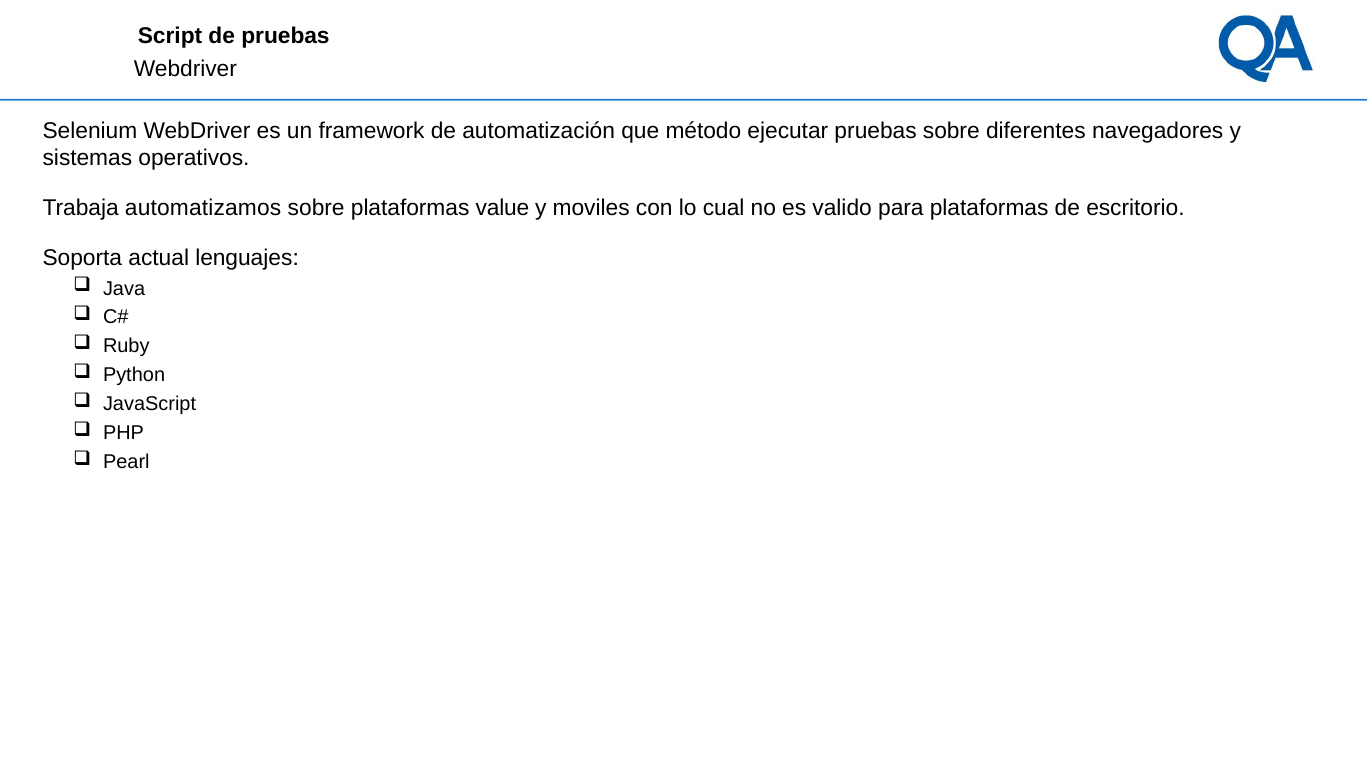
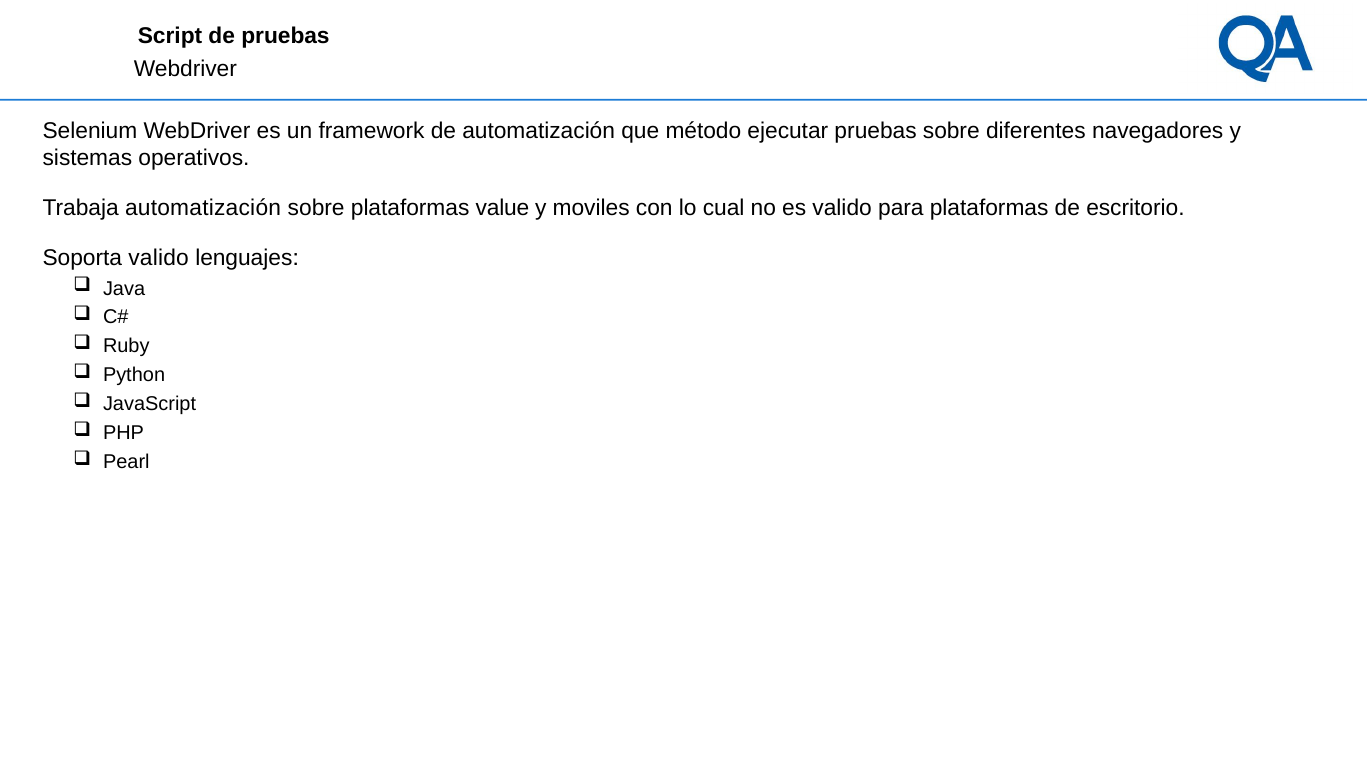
Trabaja automatizamos: automatizamos -> automatización (203, 208)
Soporta actual: actual -> valido (159, 258)
